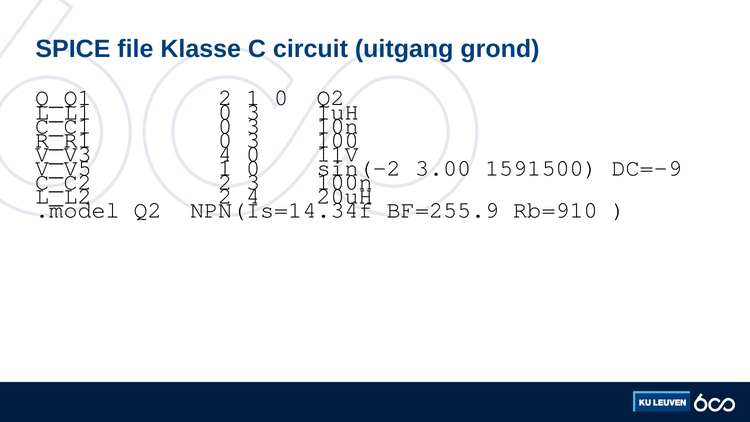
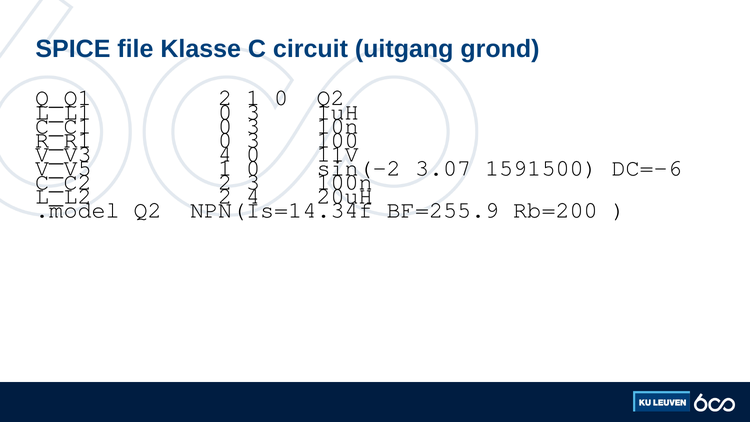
3.00: 3.00 -> 3.07 (443, 168)
DC=-9: DC=-9 -> DC=-6 (647, 168)
Rb=910: Rb=910 -> Rb=200 (556, 210)
